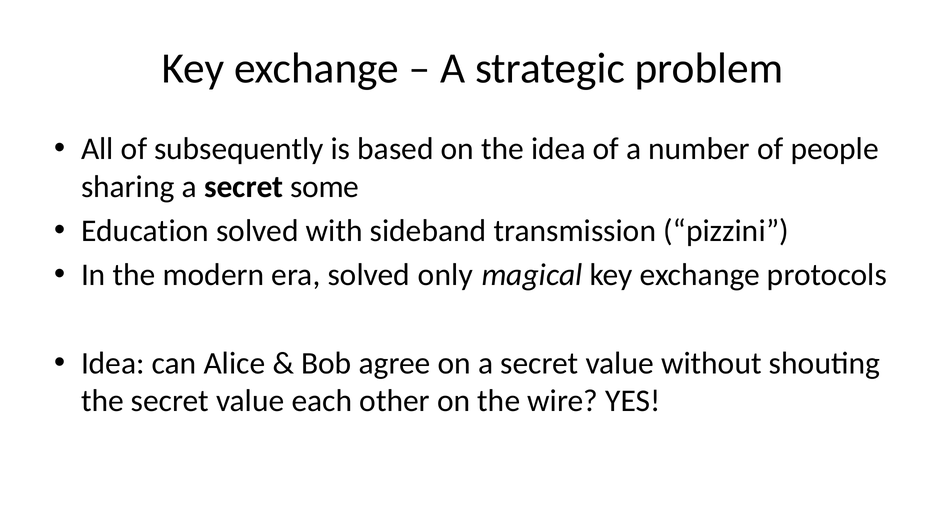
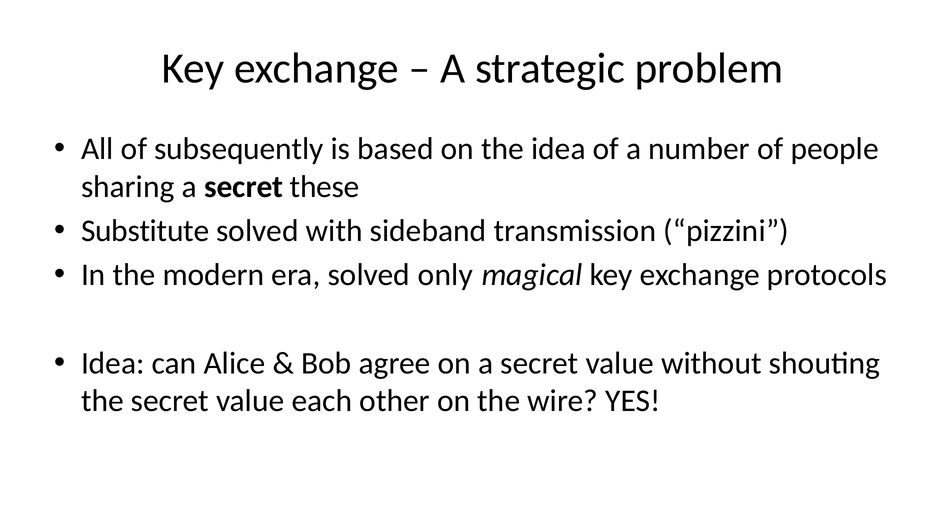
some: some -> these (325, 187)
Education: Education -> Substitute (145, 231)
